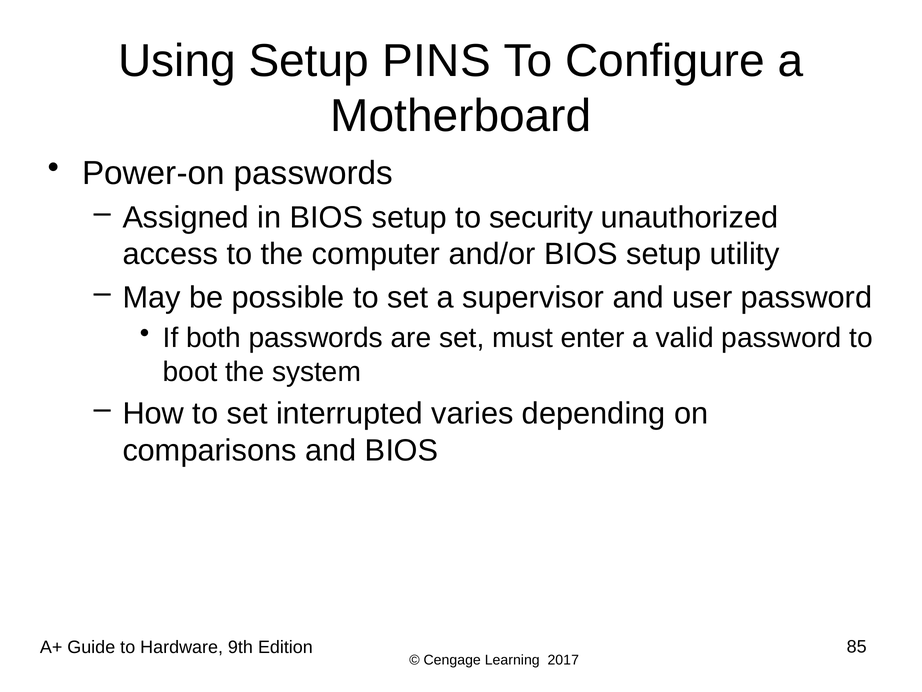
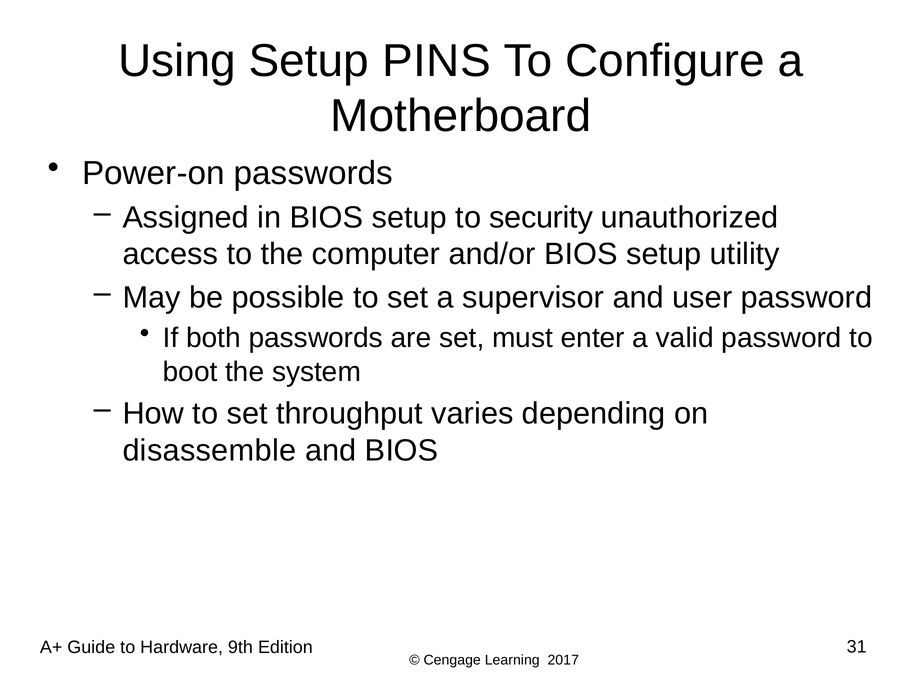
interrupted: interrupted -> throughput (350, 413)
comparisons: comparisons -> disassemble (209, 450)
85: 85 -> 31 (857, 646)
